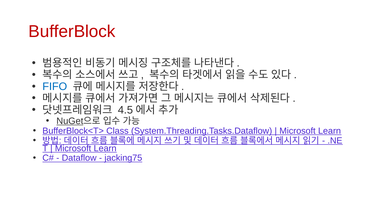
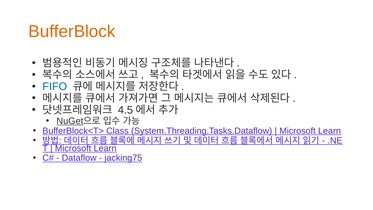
BufferBlock colour: red -> orange (72, 31)
